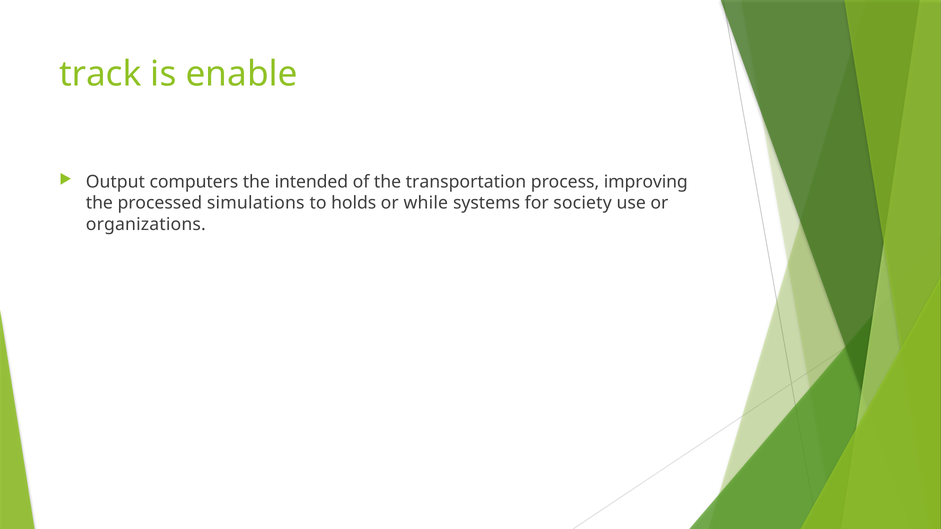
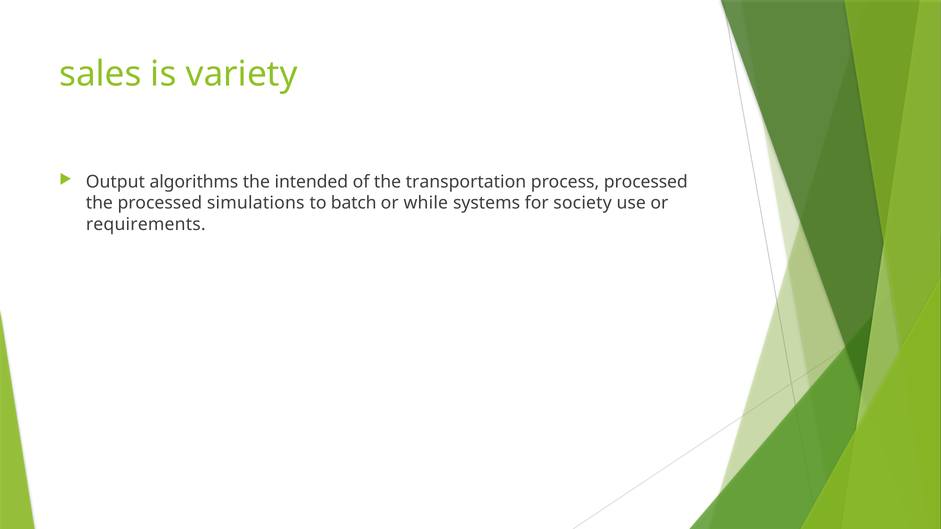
track: track -> sales (100, 74)
enable: enable -> variety (242, 74)
computers: computers -> algorithms (194, 182)
process improving: improving -> processed (646, 182)
holds: holds -> batch (354, 203)
organizations: organizations -> requirements (146, 224)
